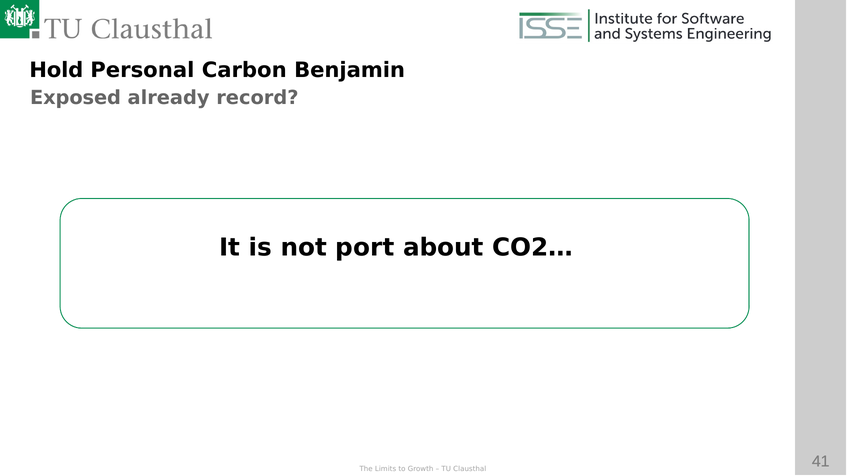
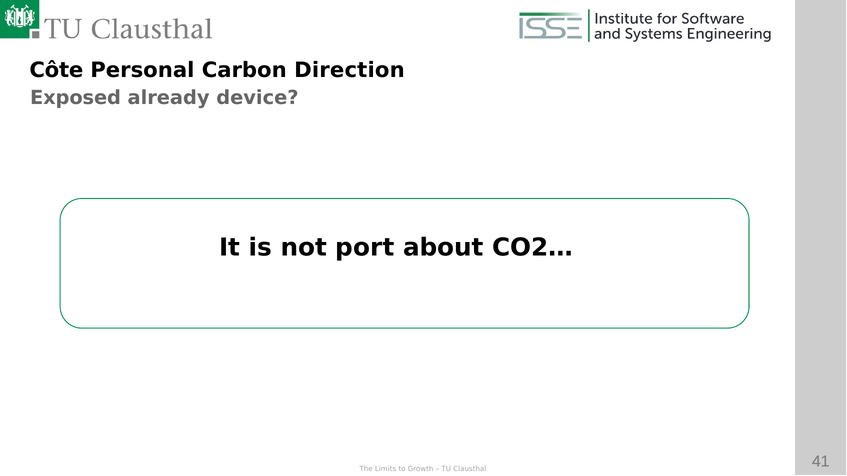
Hold: Hold -> Côte (56, 70)
Benjamin: Benjamin -> Direction (349, 70)
record: record -> device (257, 98)
